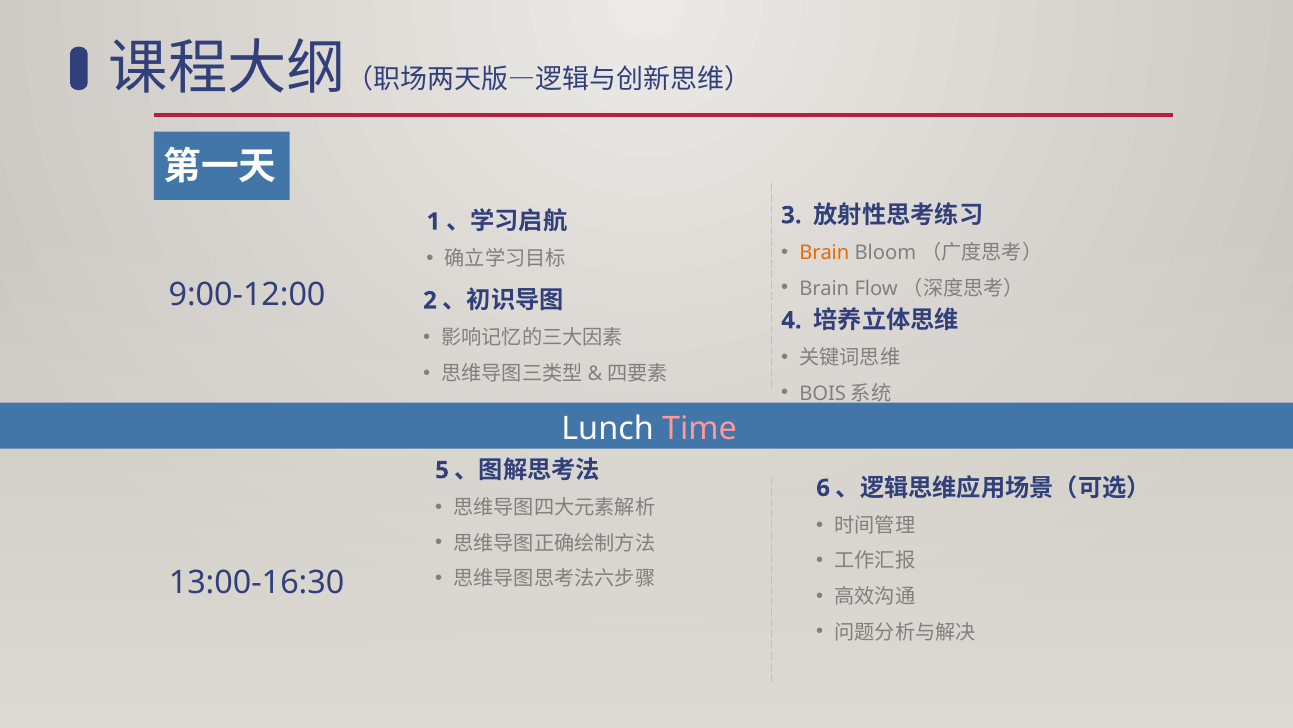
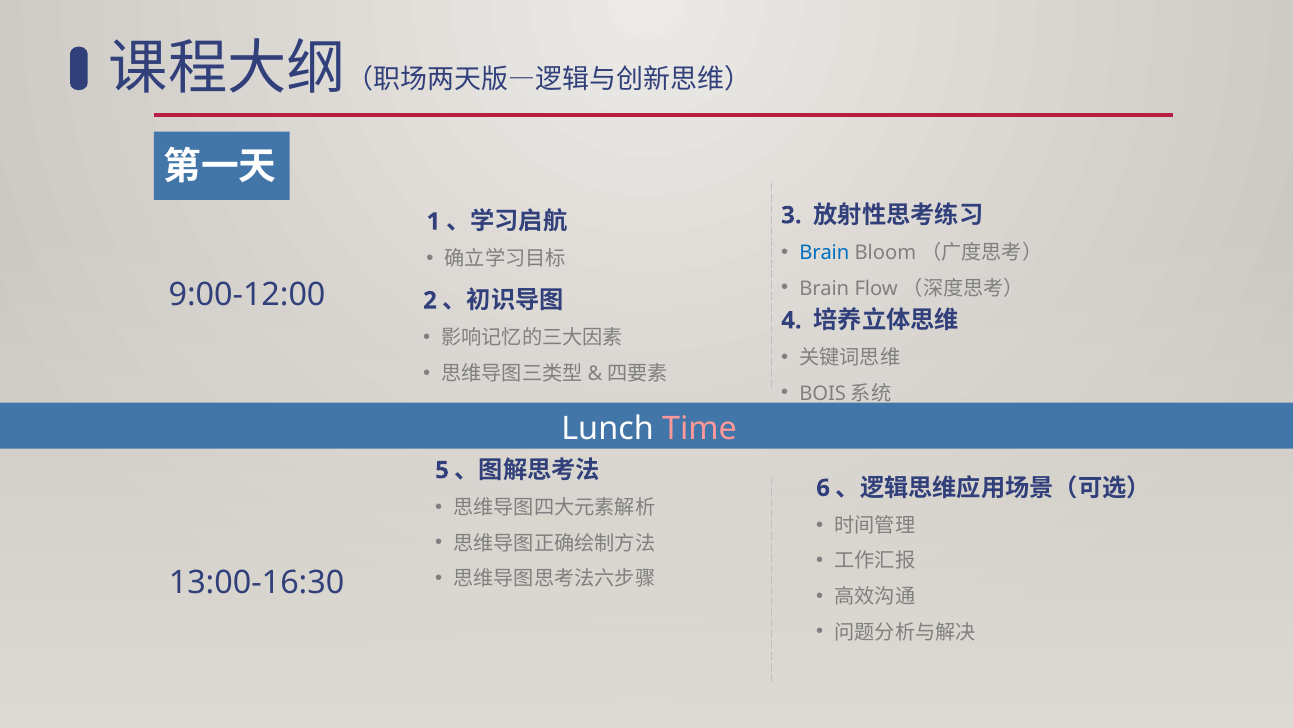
Brain colour: orange -> blue (824, 253)
